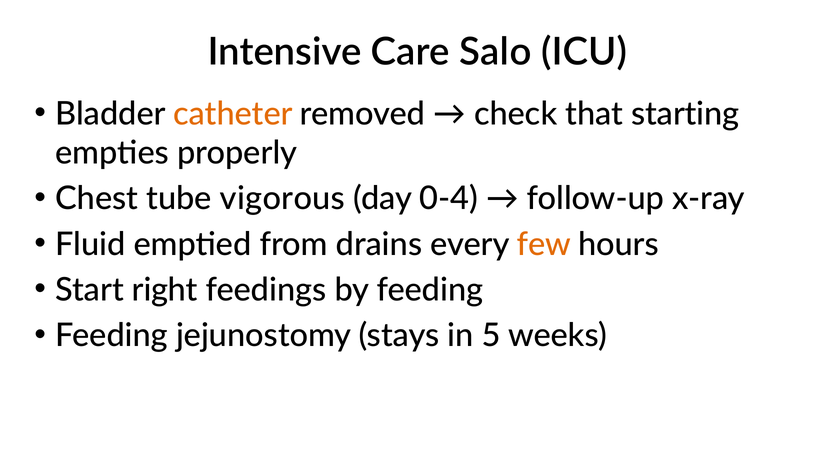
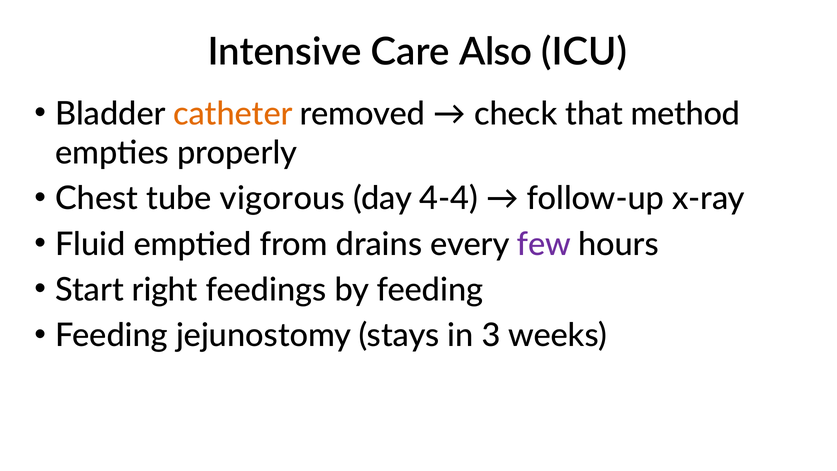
Salo: Salo -> Also (496, 52)
starting: starting -> method (685, 114)
0-4: 0-4 -> 4-4 (449, 199)
few colour: orange -> purple (544, 244)
5: 5 -> 3 (491, 335)
